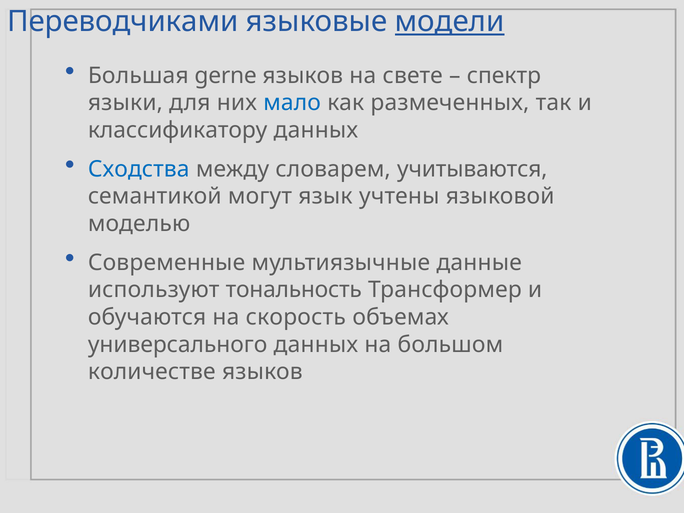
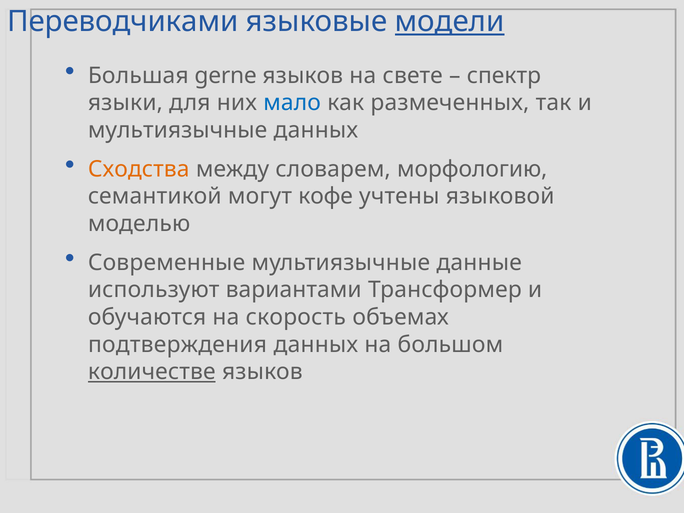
классификатору: классификатору -> мультиязычные (178, 130)
Сходства colour: blue -> orange (139, 169)
учитываются: учитываются -> морфологию (472, 169)
язык: язык -> кофе (326, 196)
тональность: тональность -> вариантами (294, 290)
универсального: универсального -> подтверждения (177, 345)
количестве underline: none -> present (152, 372)
